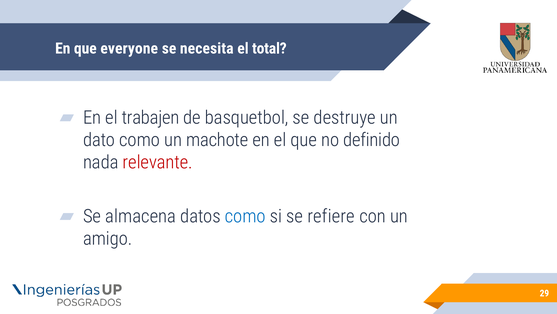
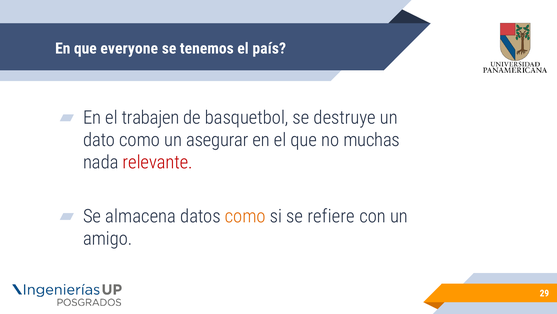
necesita: necesita -> tenemos (207, 48)
total: total -> país (269, 48)
machote: machote -> asegurar (217, 140)
definido: definido -> muchas (372, 140)
como colour: blue -> orange (245, 216)
